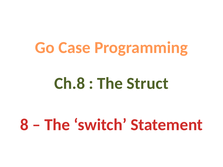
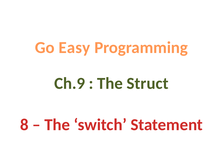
Case: Case -> Easy (74, 48)
Ch.8: Ch.8 -> Ch.9 (70, 84)
